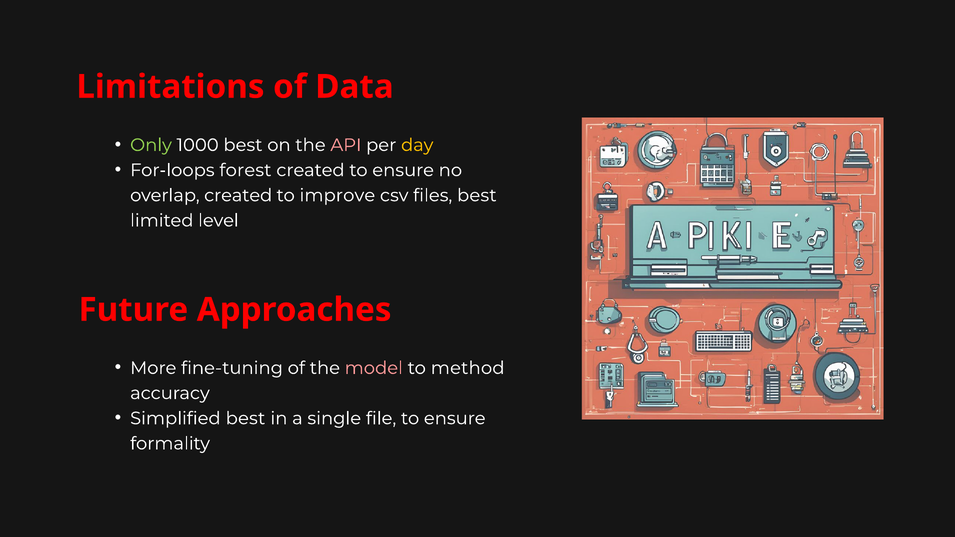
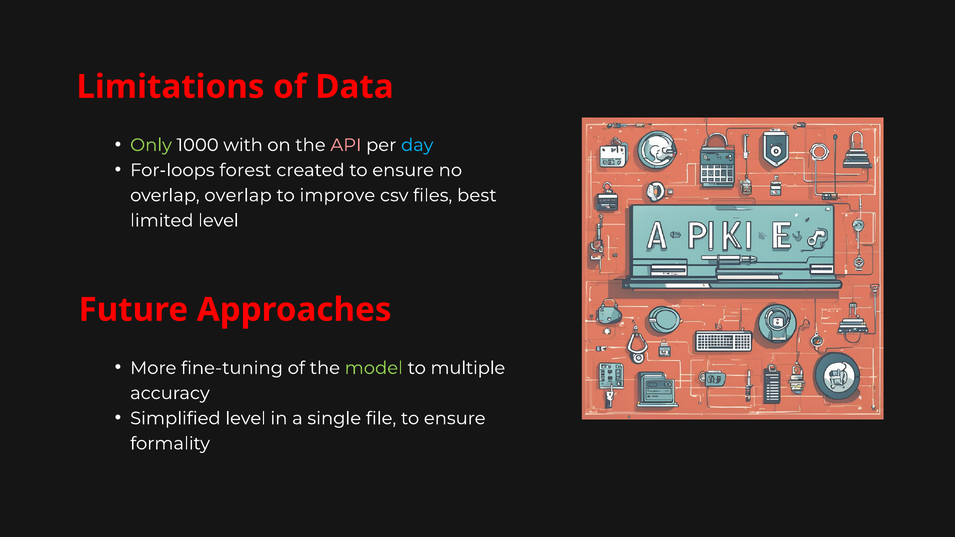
1000 best: best -> with (243, 145)
day colour: yellow -> light blue (417, 145)
overlap created: created -> overlap (238, 195)
model colour: pink -> light green (374, 368)
method: method -> multiple (468, 368)
Simplified best: best -> level (246, 418)
